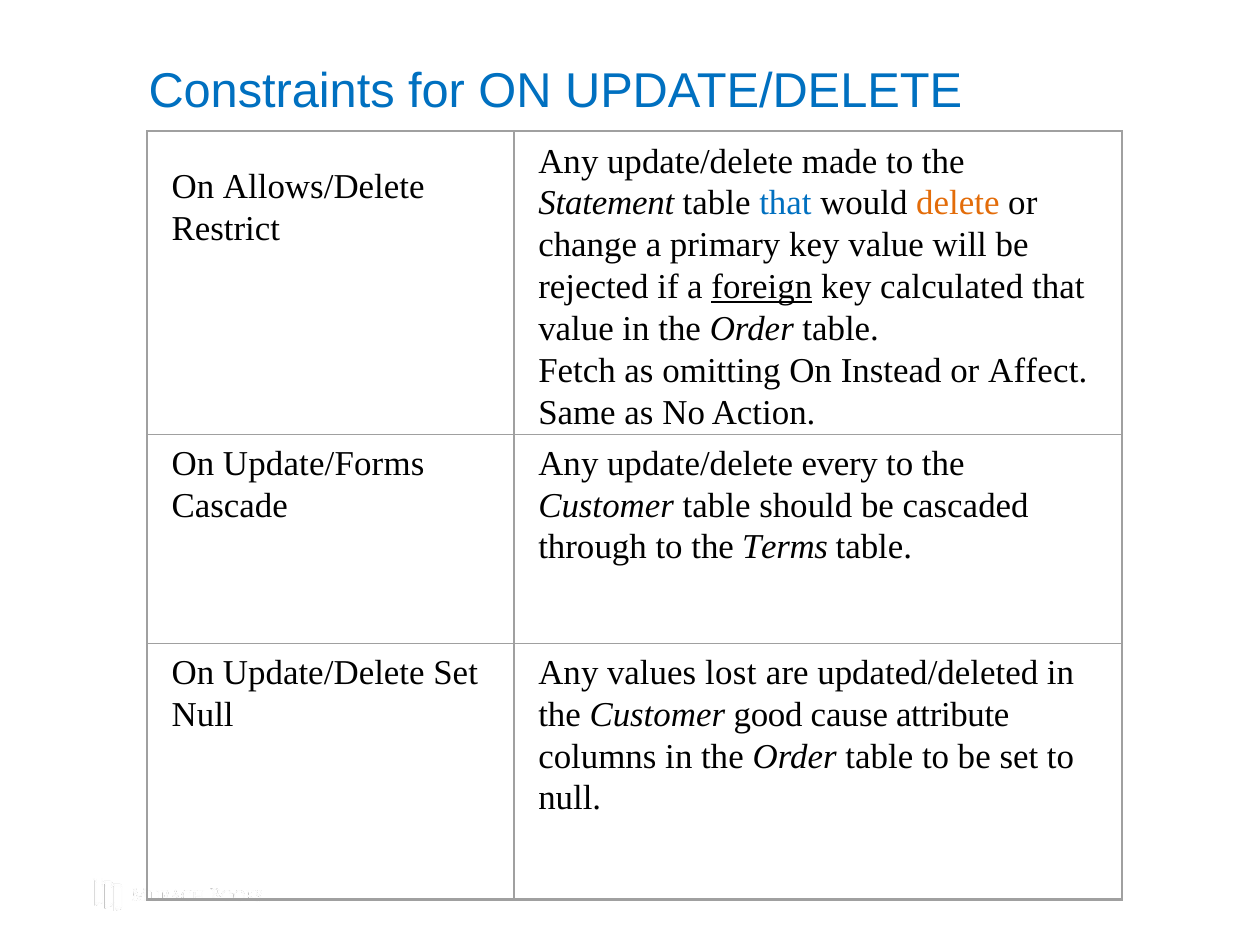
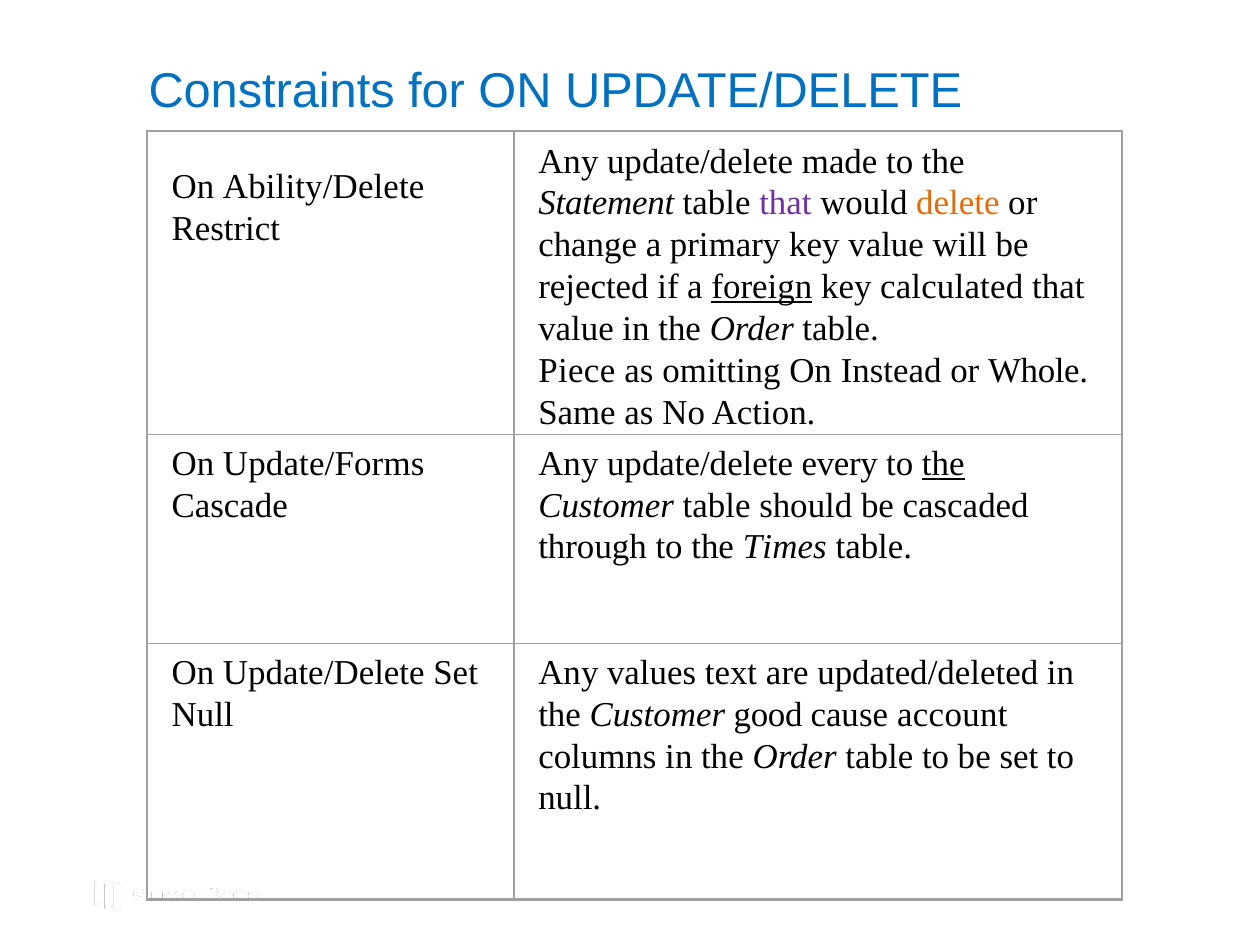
Allows/Delete: Allows/Delete -> Ability/Delete (324, 187)
that colour: blue -> purple (785, 203)
Fetch: Fetch -> Piece (577, 371)
Affect: Affect -> Whole (1038, 371)
the underline: none -> present (943, 463)
Terms: Terms -> Times (785, 547)
lost: lost -> text (731, 672)
attribute: attribute -> account (952, 714)
